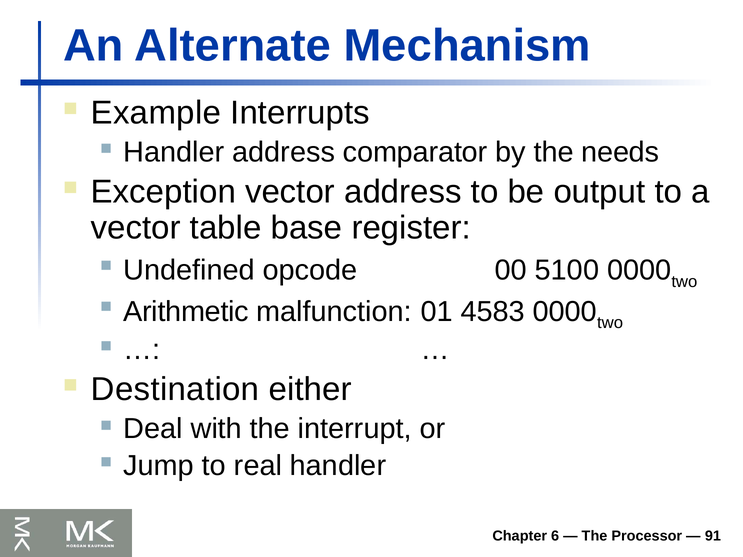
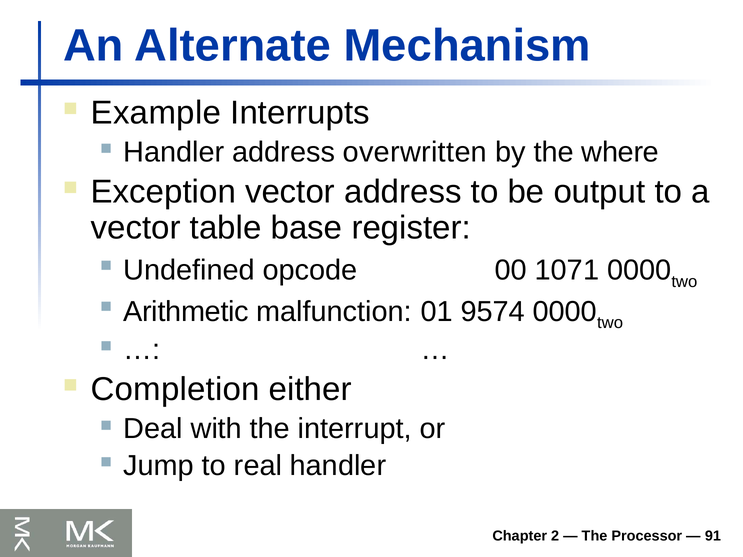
comparator: comparator -> overwritten (415, 152)
needs: needs -> where (620, 152)
5100: 5100 -> 1071 (567, 270)
4583: 4583 -> 9574 (493, 312)
Destination: Destination -> Completion (175, 390)
6: 6 -> 2 (555, 536)
